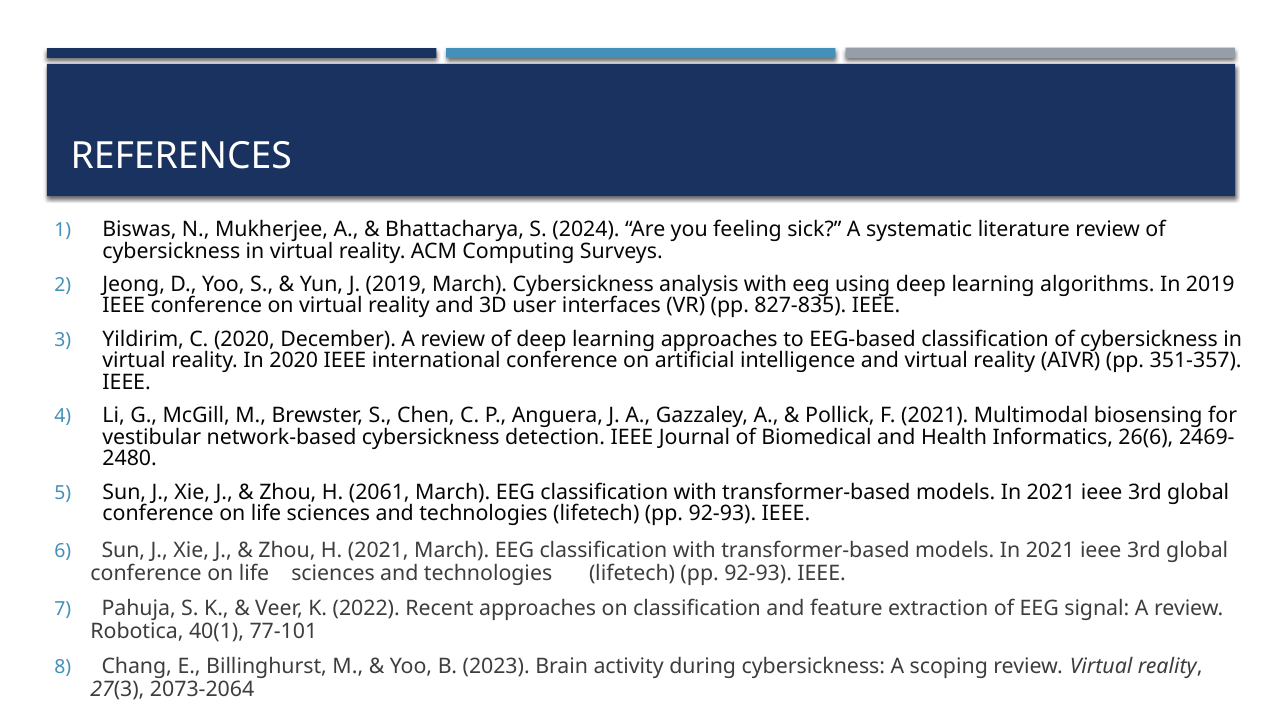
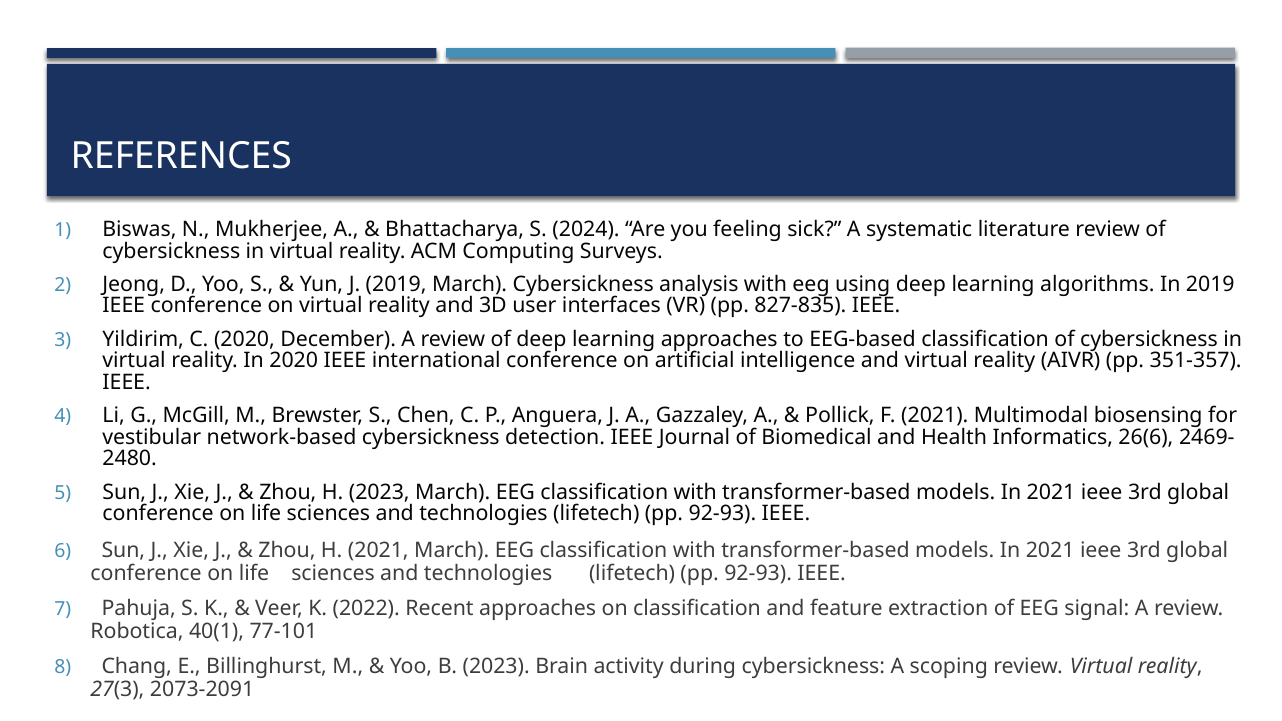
H 2061: 2061 -> 2023 (379, 492)
2073-2064: 2073-2064 -> 2073-2091 (202, 689)
